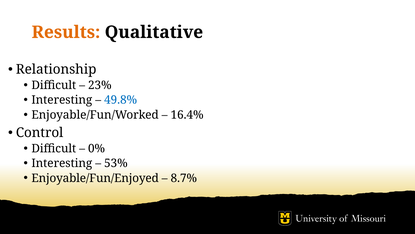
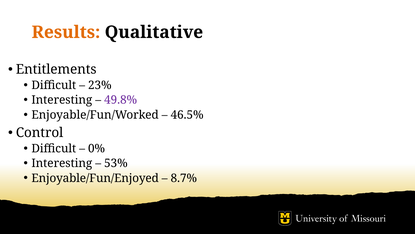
Relationship: Relationship -> Entitlements (56, 69)
49.8% colour: blue -> purple (121, 100)
16.4%: 16.4% -> 46.5% (187, 115)
